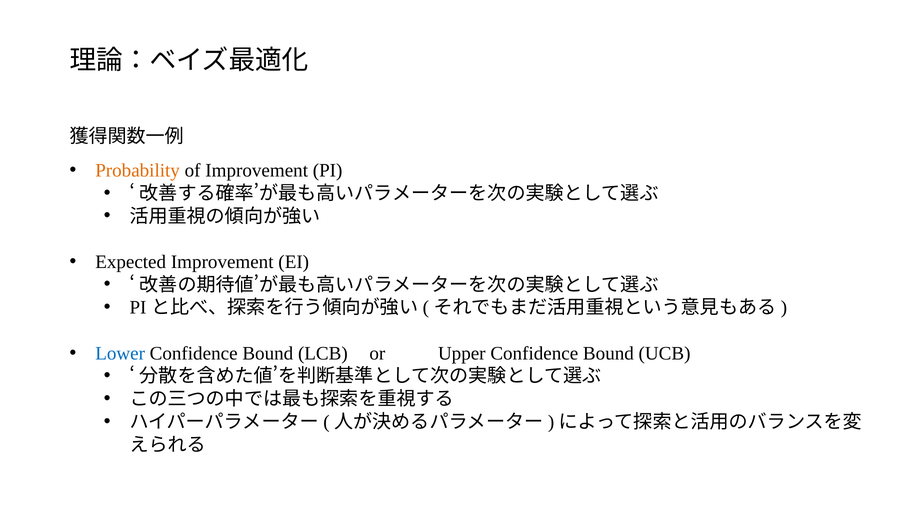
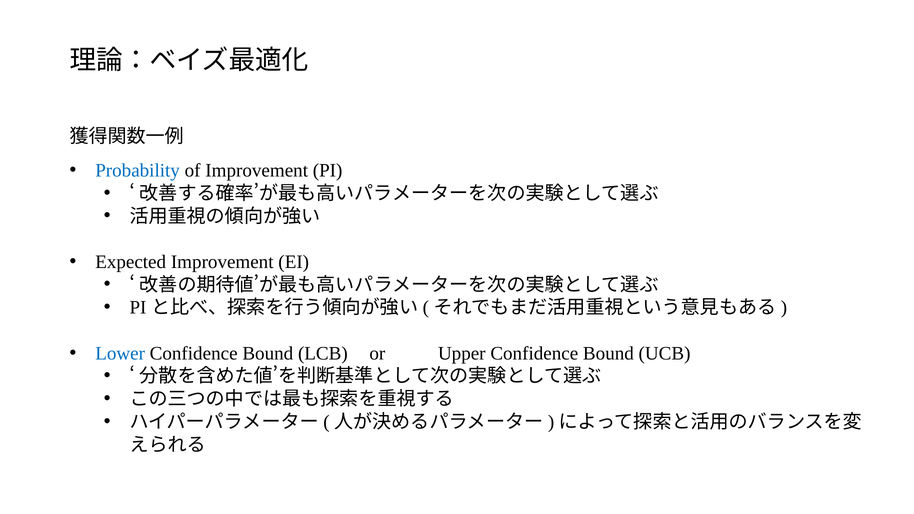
Probability colour: orange -> blue (138, 171)
